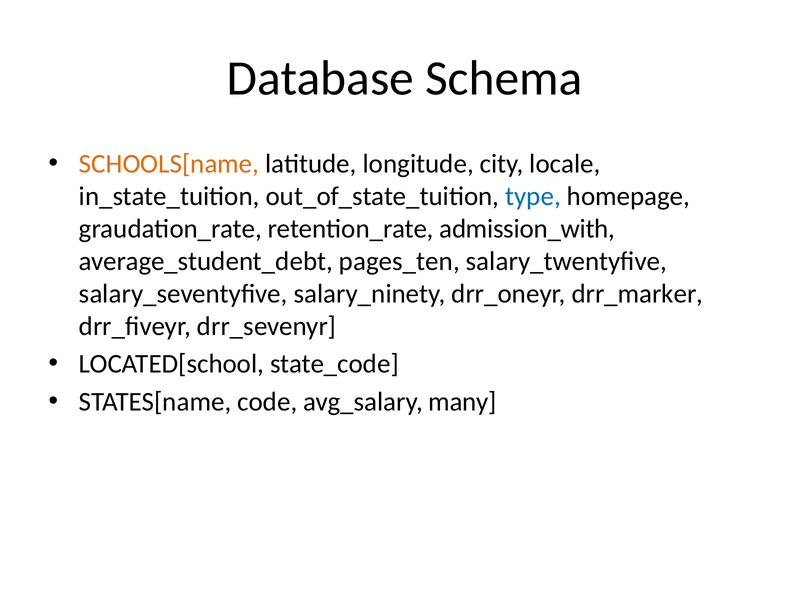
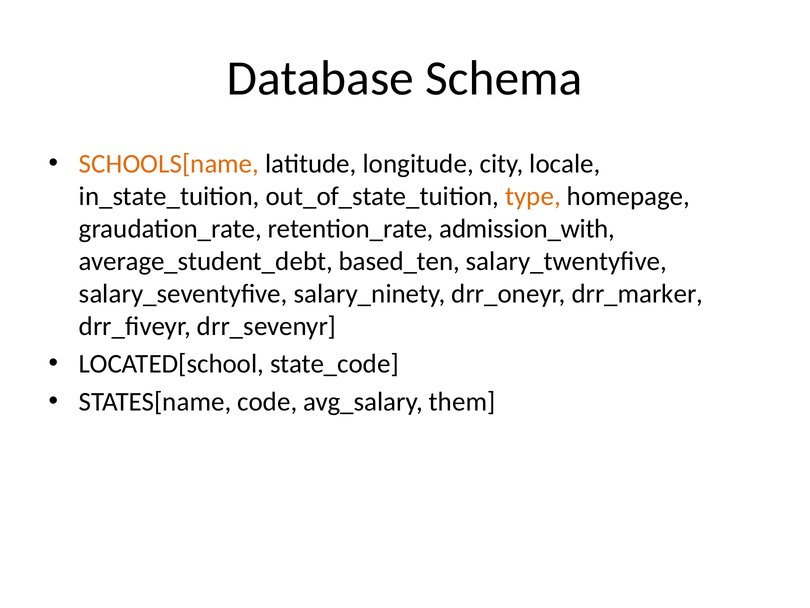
type colour: blue -> orange (533, 196)
pages_ten: pages_ten -> based_ten (399, 261)
many: many -> them (462, 401)
